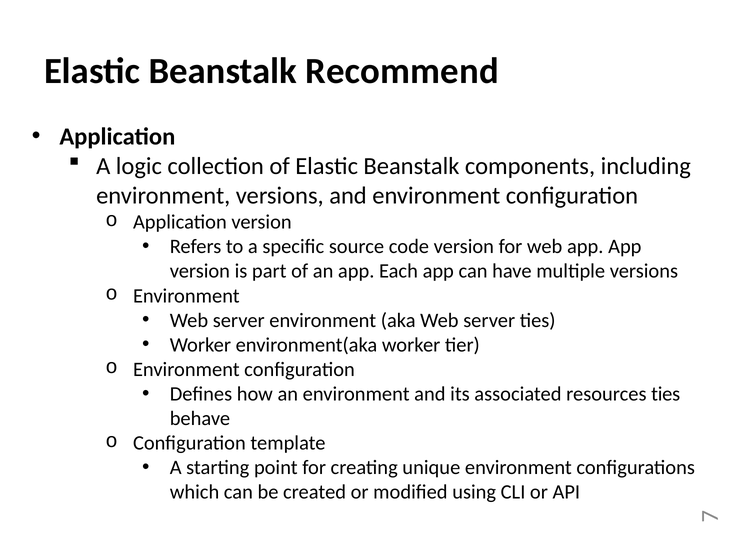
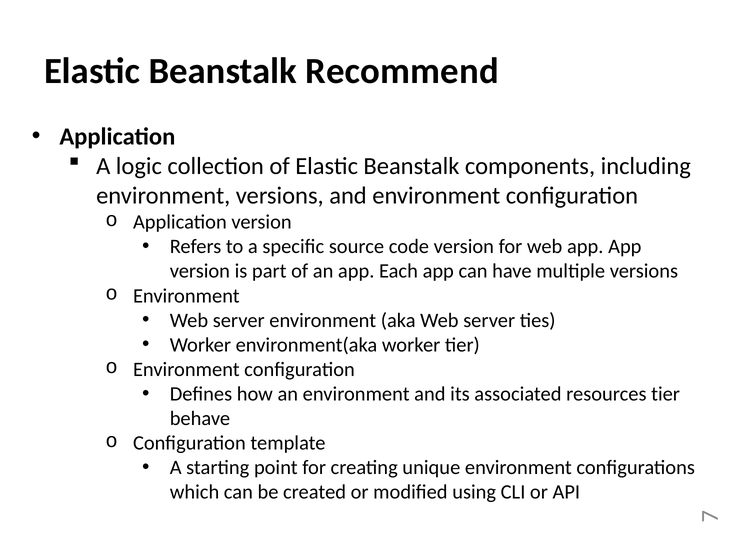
resources ties: ties -> tier (666, 394)
